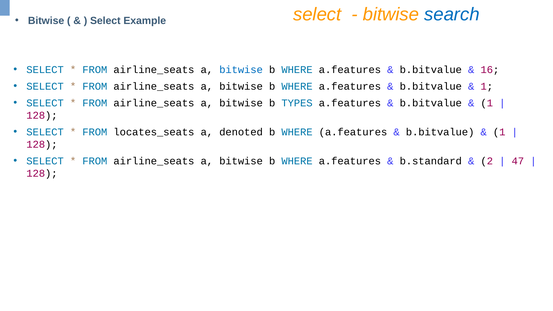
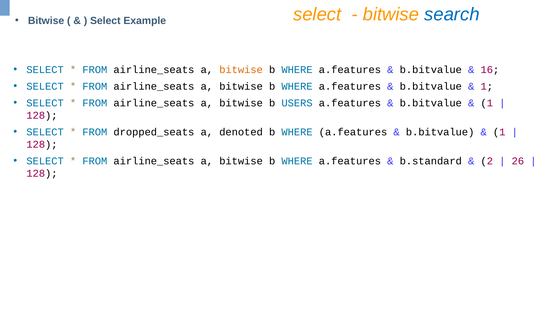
bitwise colour: blue -> orange (241, 70)
TYPES: TYPES -> USERS (297, 103)
locates_seats: locates_seats -> dropped_seats (154, 132)
47: 47 -> 26 (518, 161)
